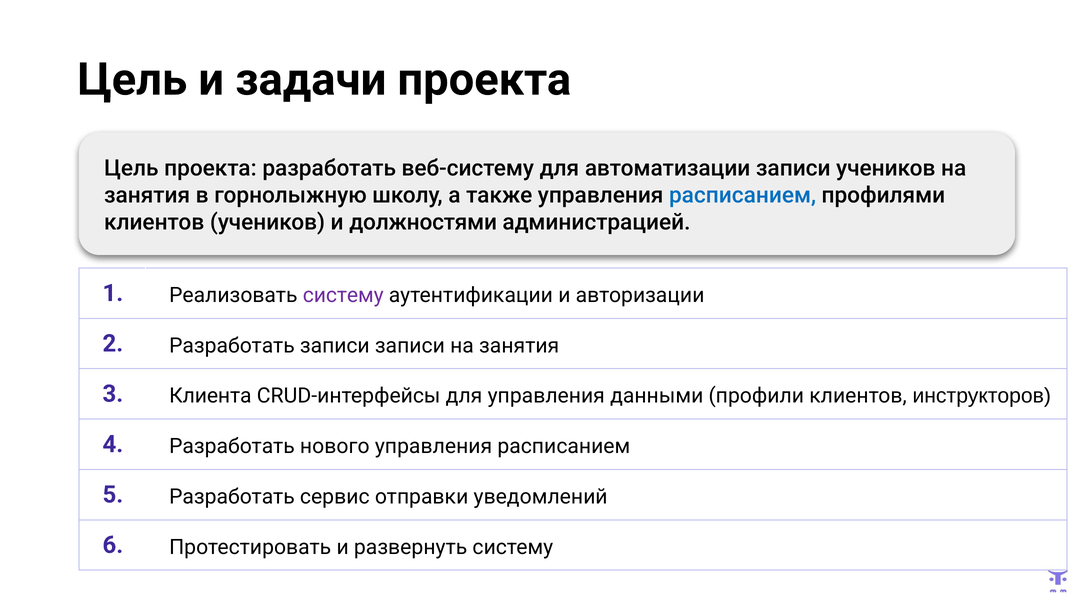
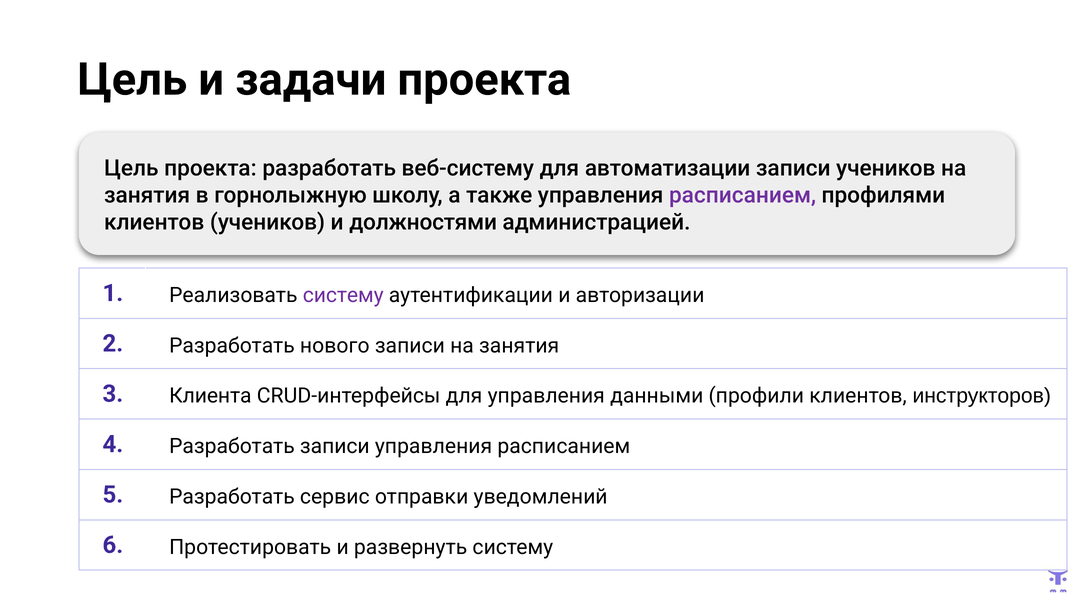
расписанием colour: blue -> purple (743, 195)
Разработать записи: записи -> нового (335, 346)
Разработать нового: нового -> записи (335, 447)
